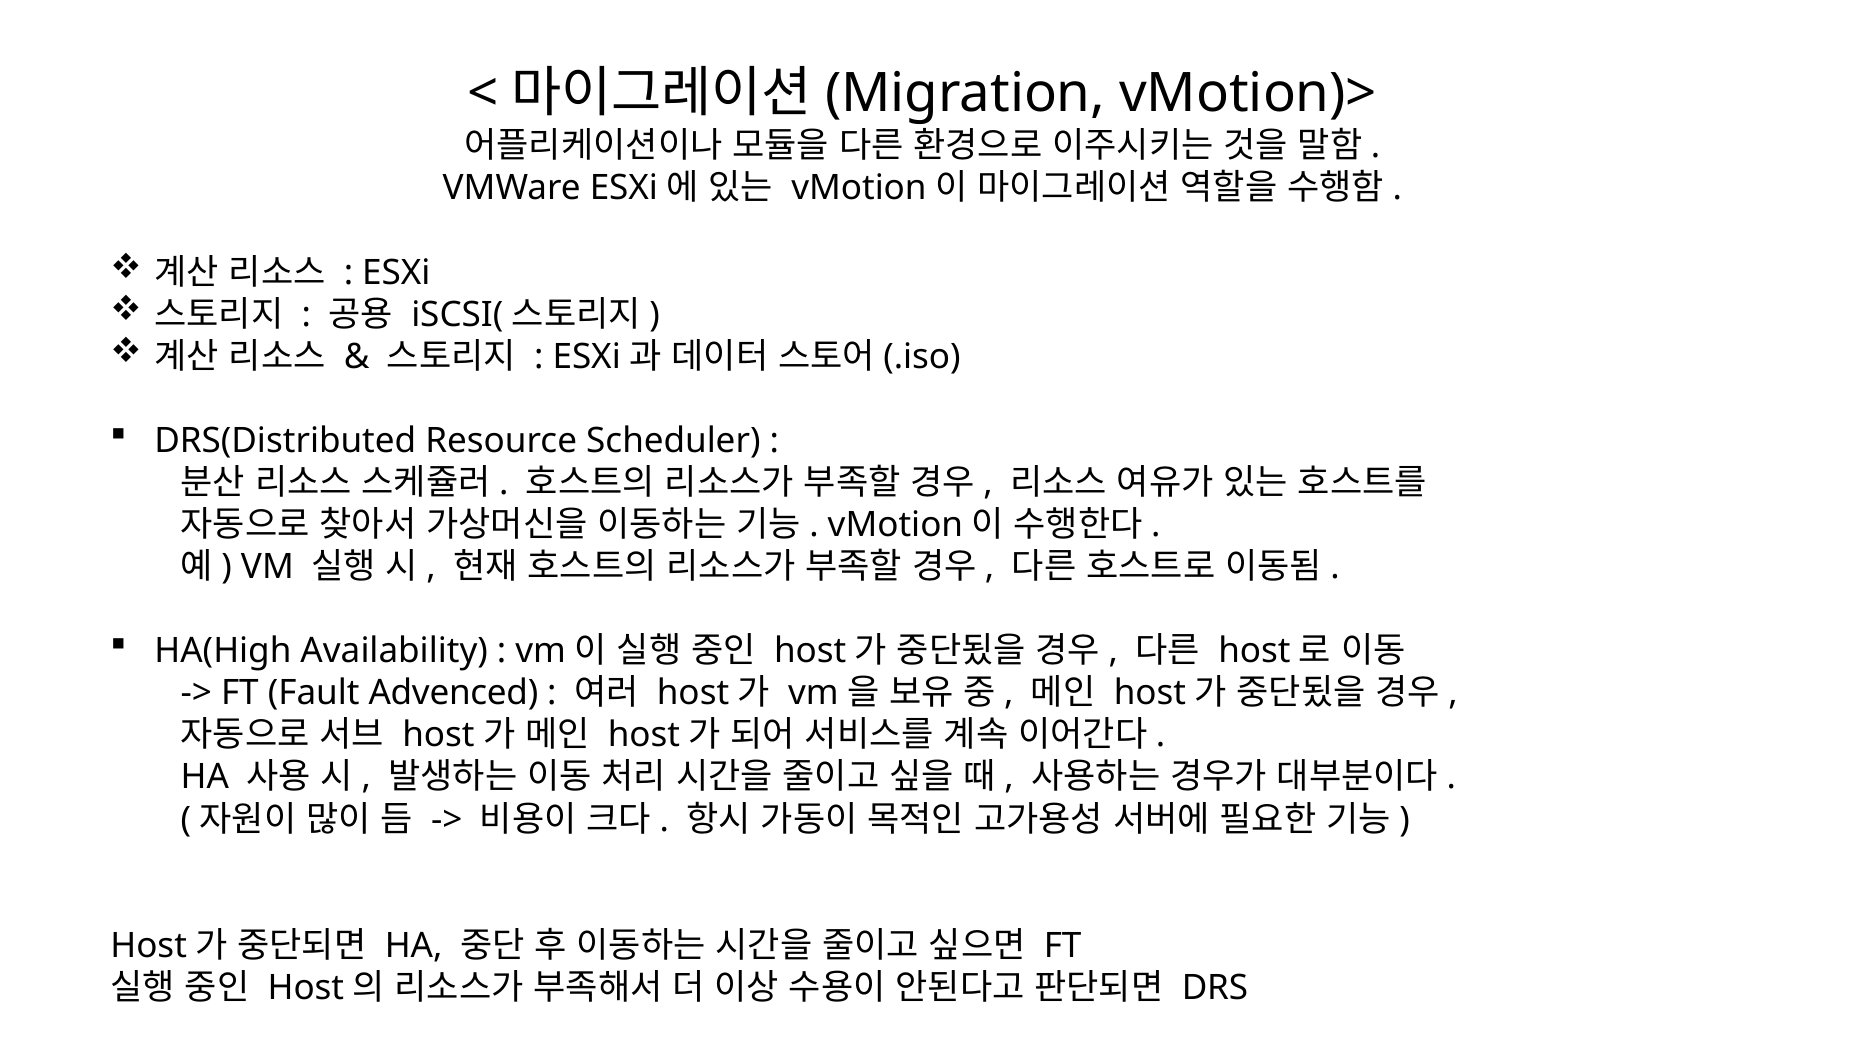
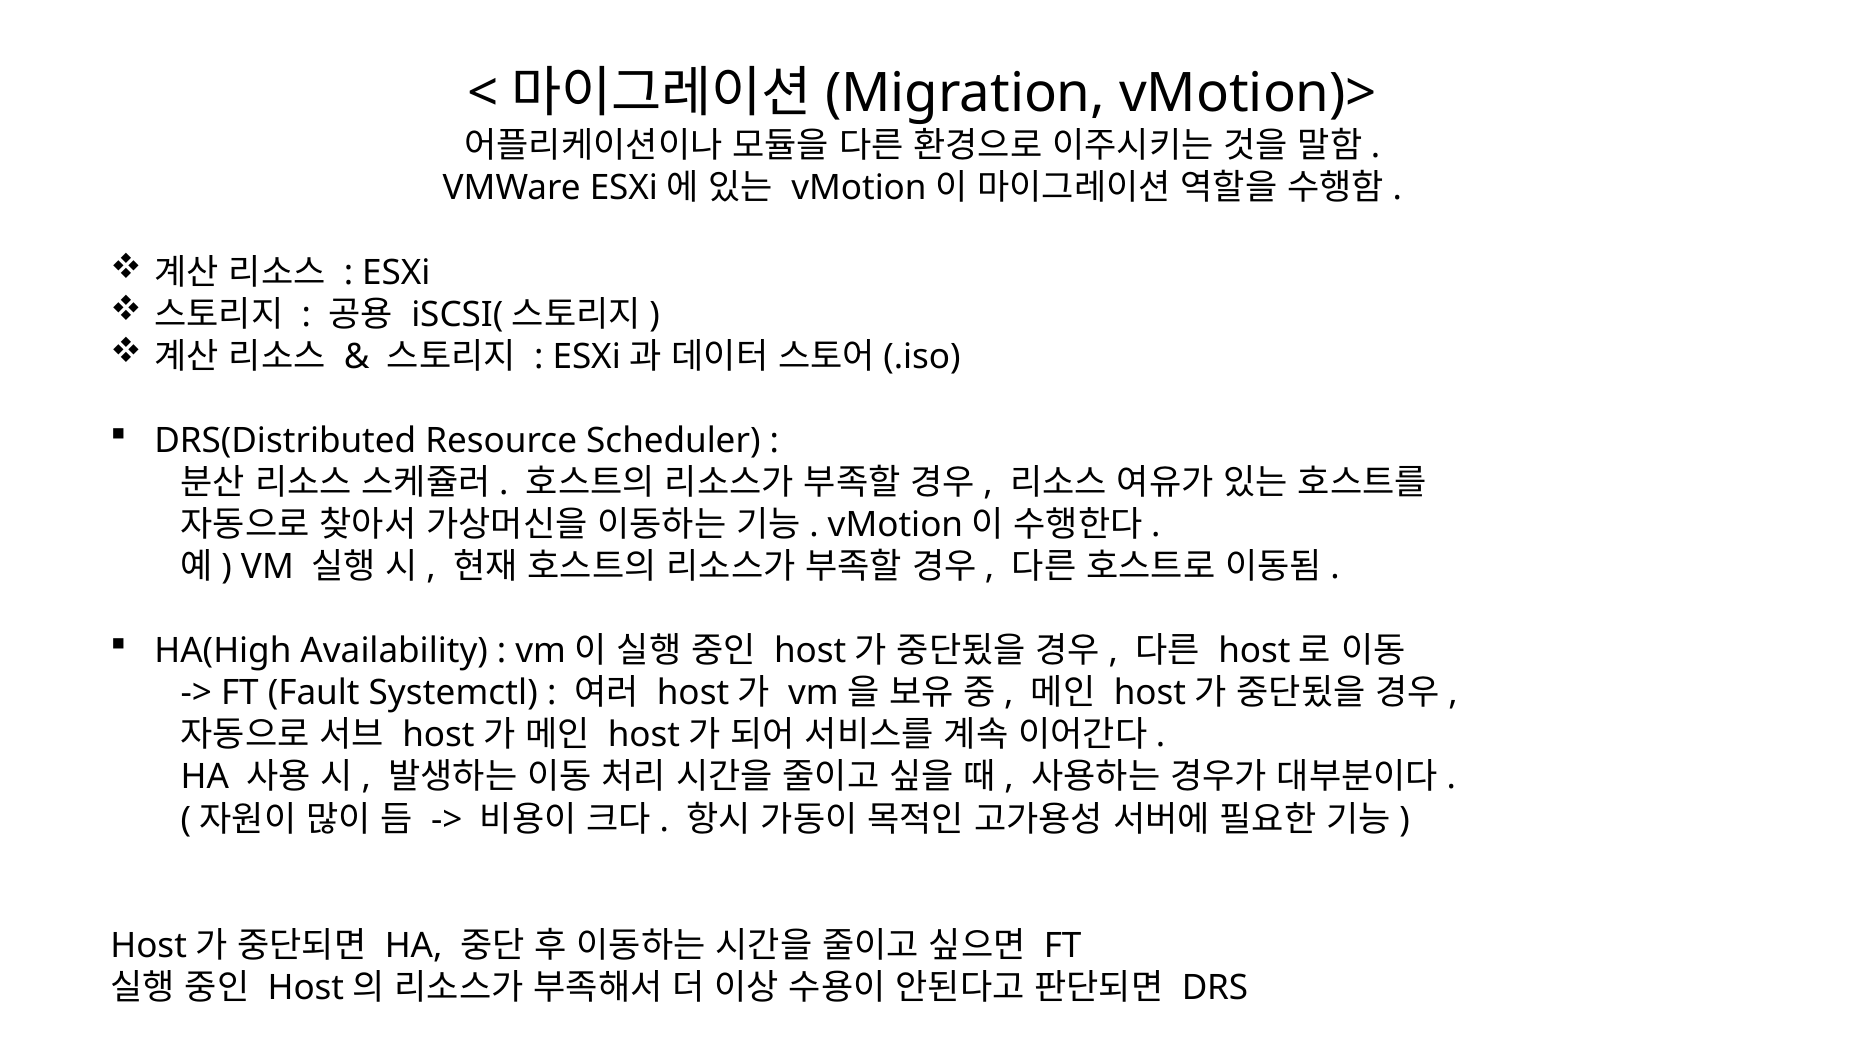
Advenced: Advenced -> Systemctl (453, 694)
